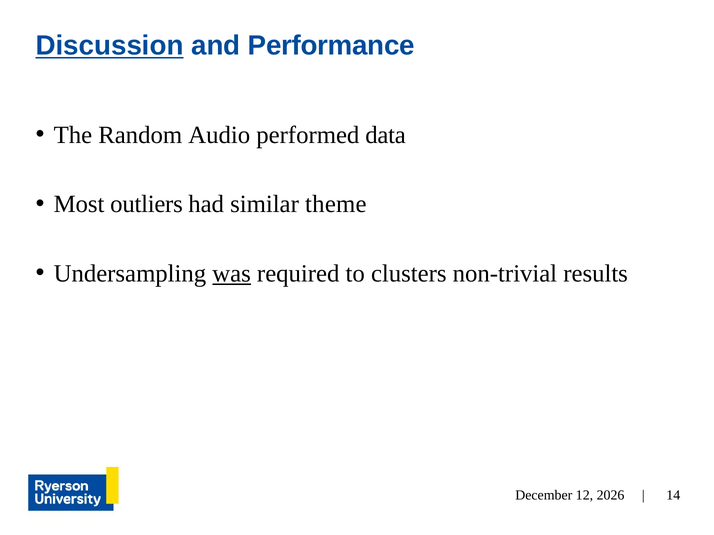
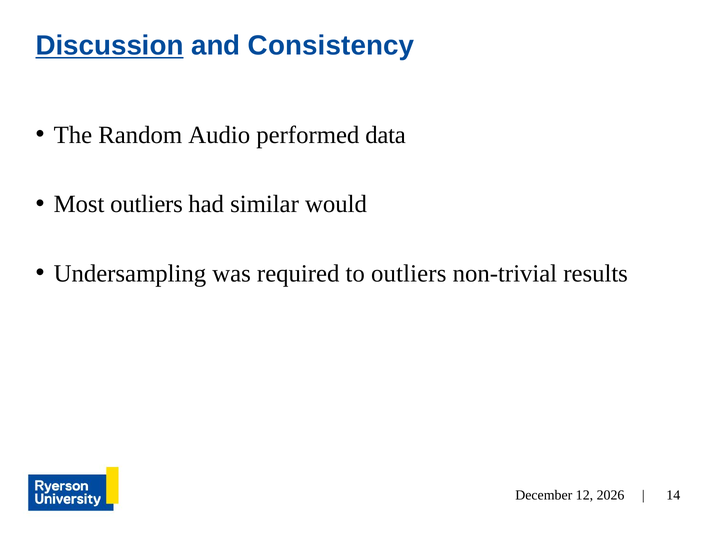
Performance: Performance -> Consistency (331, 46)
theme: theme -> would (336, 204)
was underline: present -> none (232, 274)
to clusters: clusters -> outliers (409, 274)
